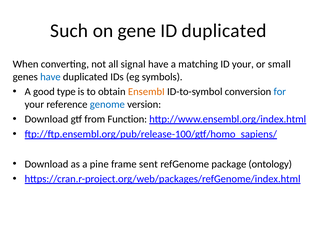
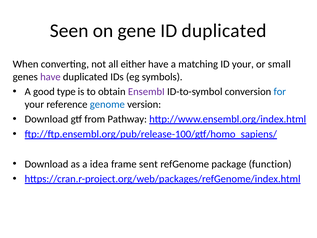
Such: Such -> Seen (69, 31)
signal: signal -> either (133, 64)
have colour: blue -> purple (50, 77)
EnsembI colour: orange -> purple (146, 92)
Function: Function -> Pathway (127, 119)
pine: pine -> idea (99, 164)
ontology: ontology -> function (270, 164)
